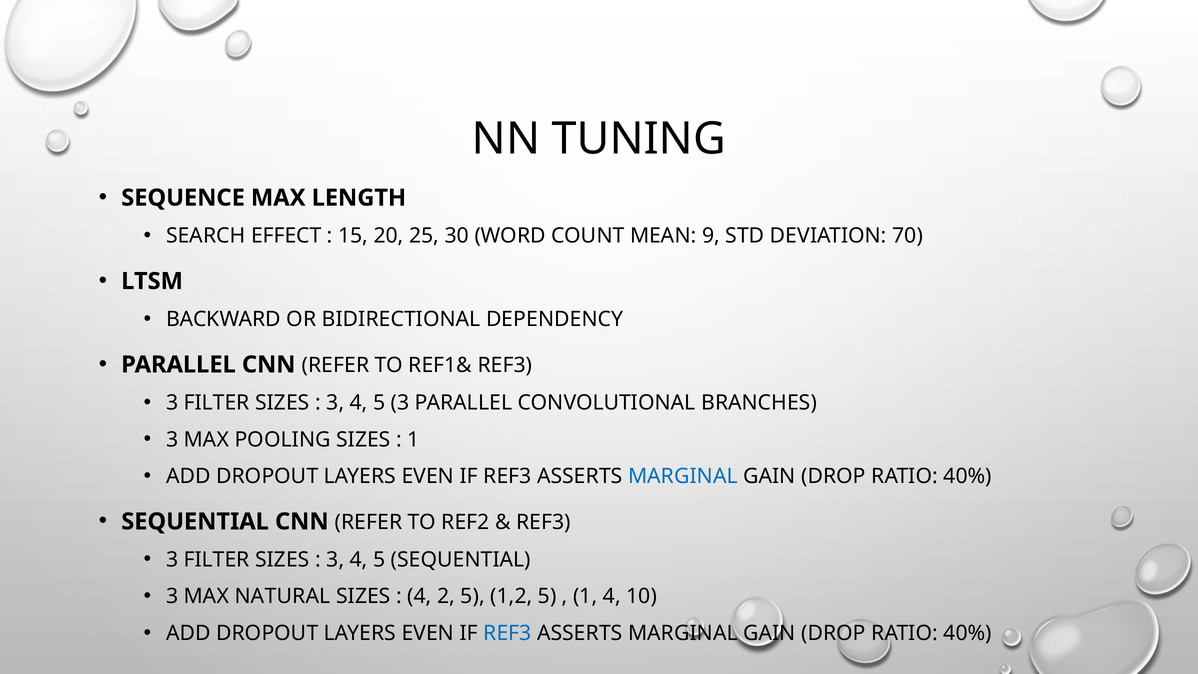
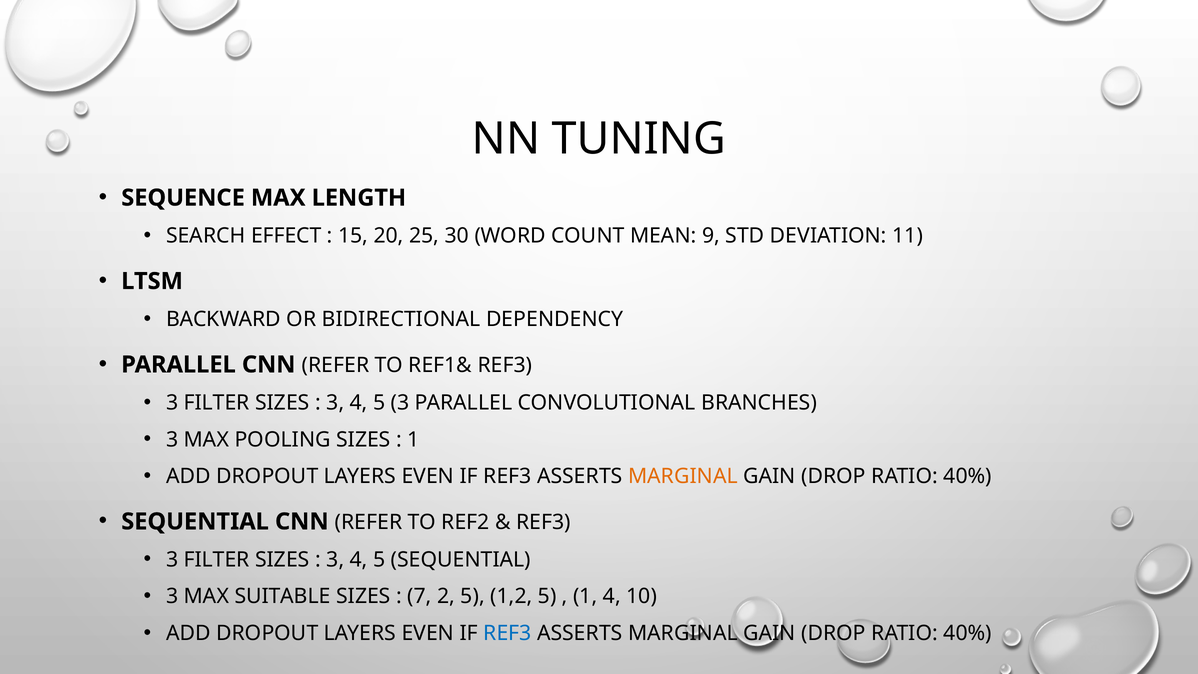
70: 70 -> 11 (908, 236)
MARGINAL colour: blue -> orange (683, 476)
NATURAL: NATURAL -> SUITABLE (283, 596)
4: 4 -> 7 (419, 596)
